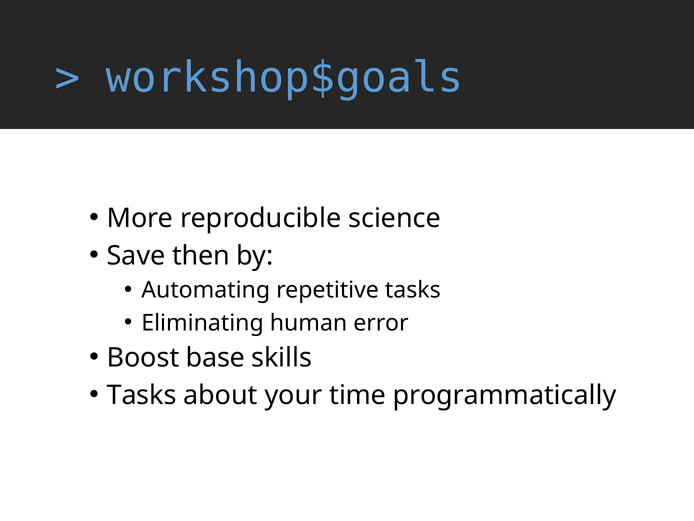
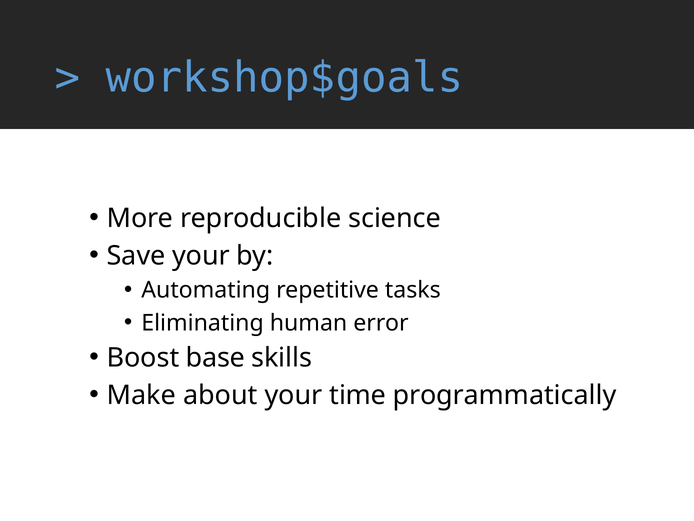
Save then: then -> your (201, 255)
Tasks: Tasks -> Make (141, 395)
